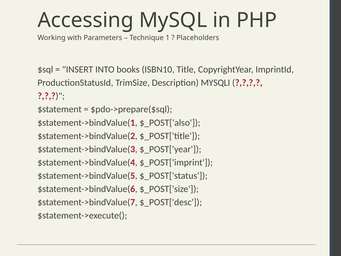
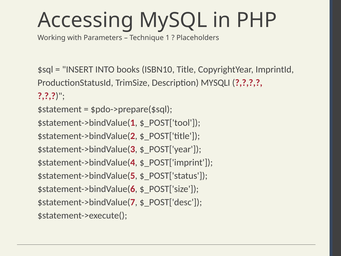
$_POST['also: $_POST['also -> $_POST['tool (170, 123)
